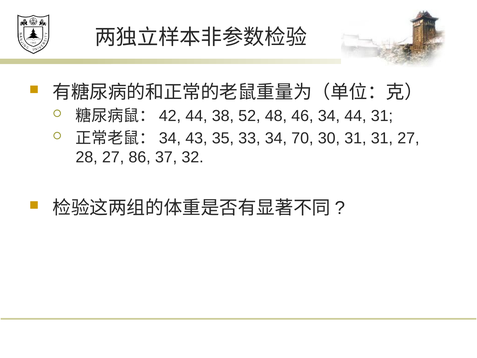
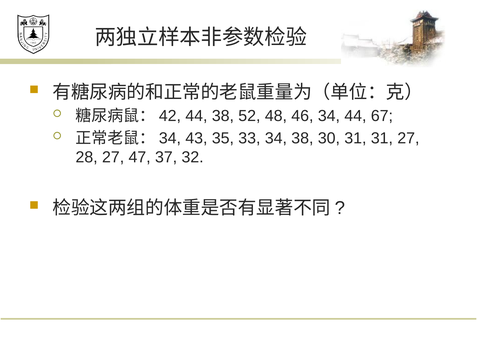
44 31: 31 -> 67 (382, 116)
34 70: 70 -> 38 (302, 138)
86: 86 -> 47 (140, 157)
